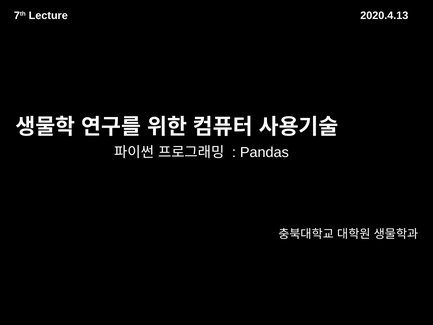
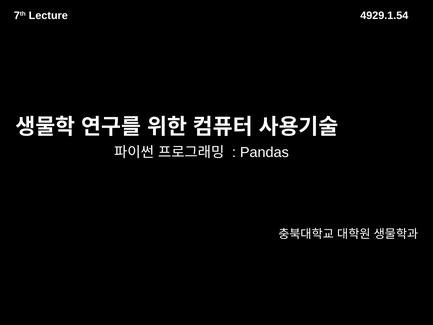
2020.4.13: 2020.4.13 -> 4929.1.54 (384, 16)
